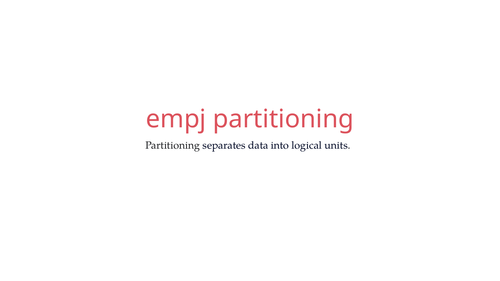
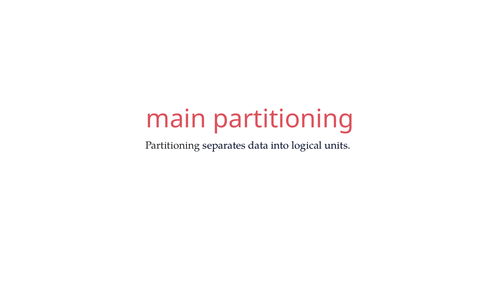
empj: empj -> main (176, 119)
